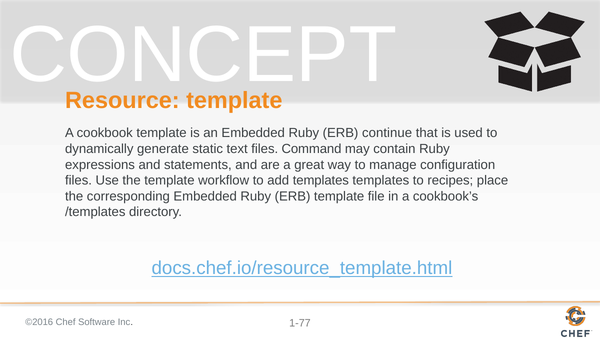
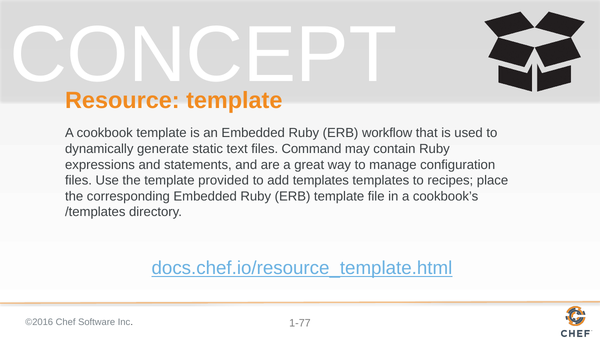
continue: continue -> workflow (387, 133)
workflow: workflow -> provided (224, 180)
